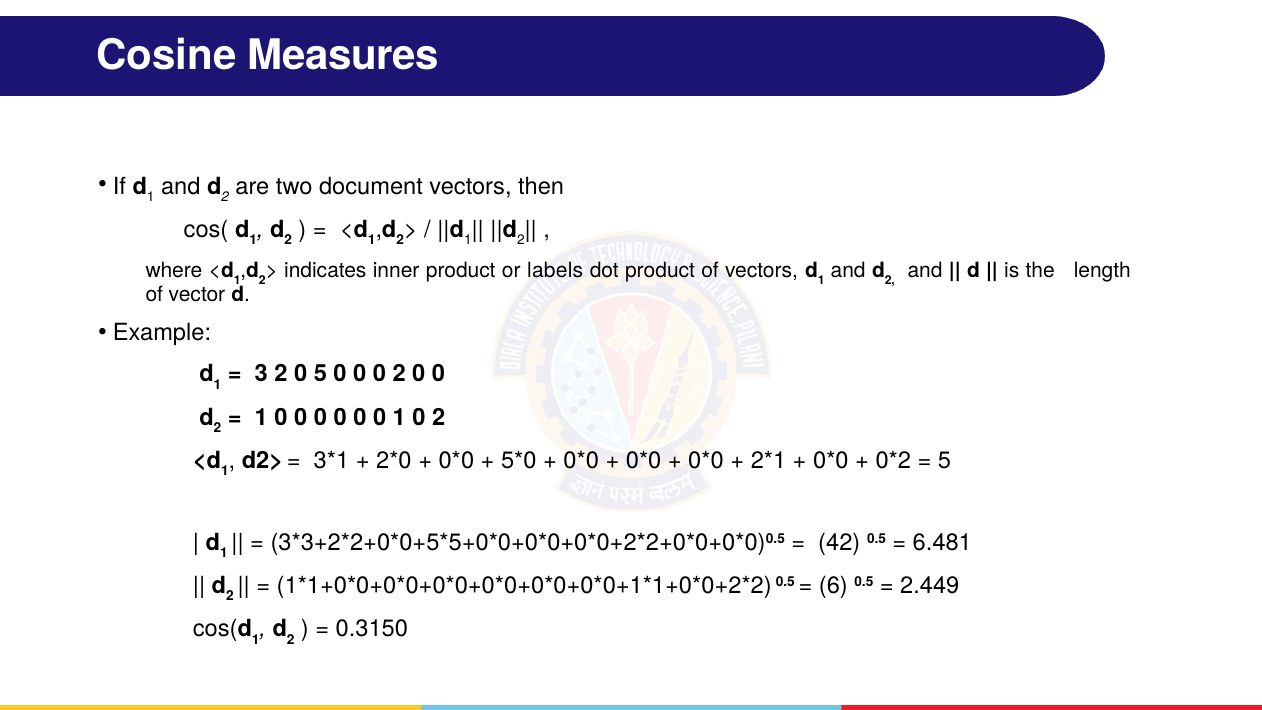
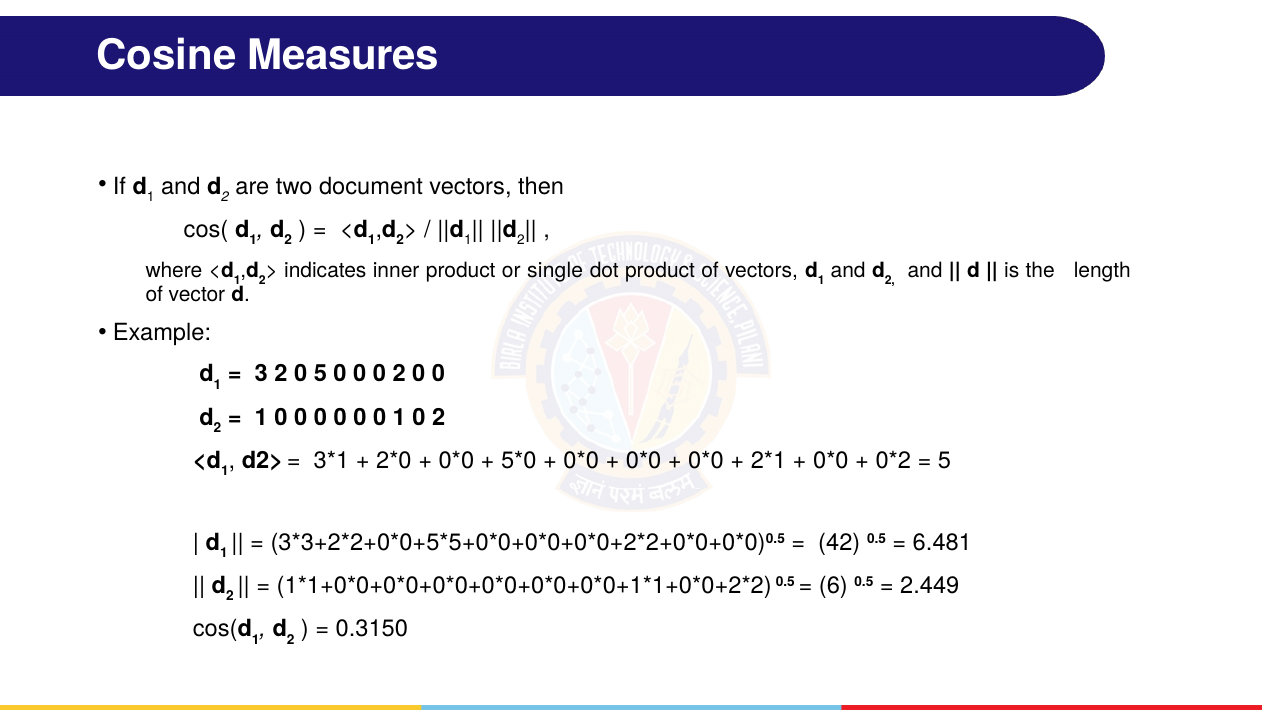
labels: labels -> single (555, 271)
